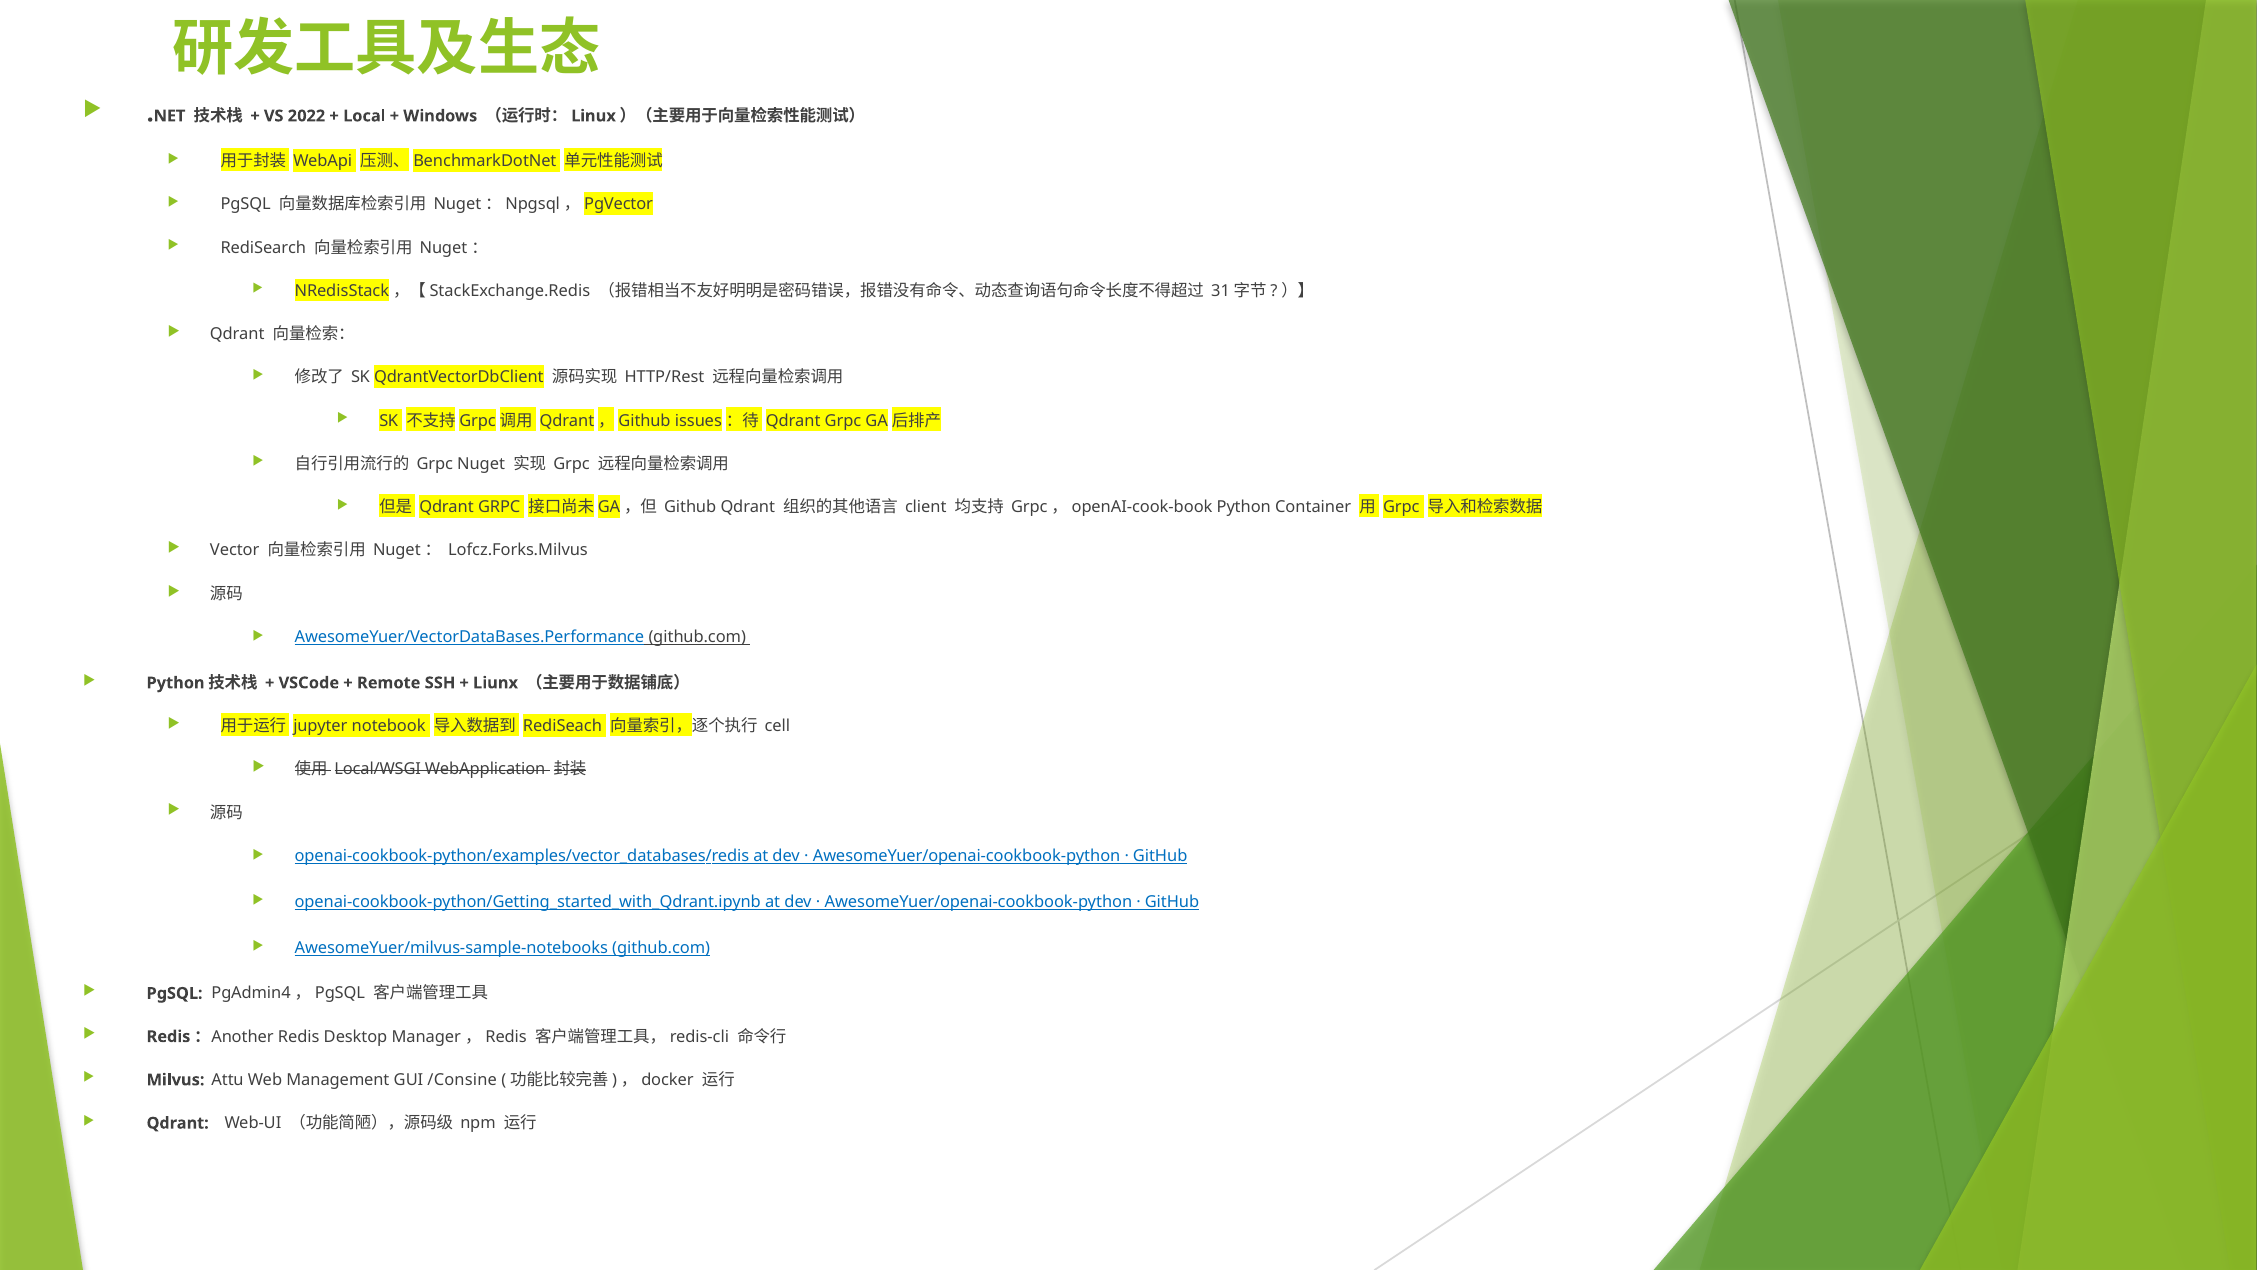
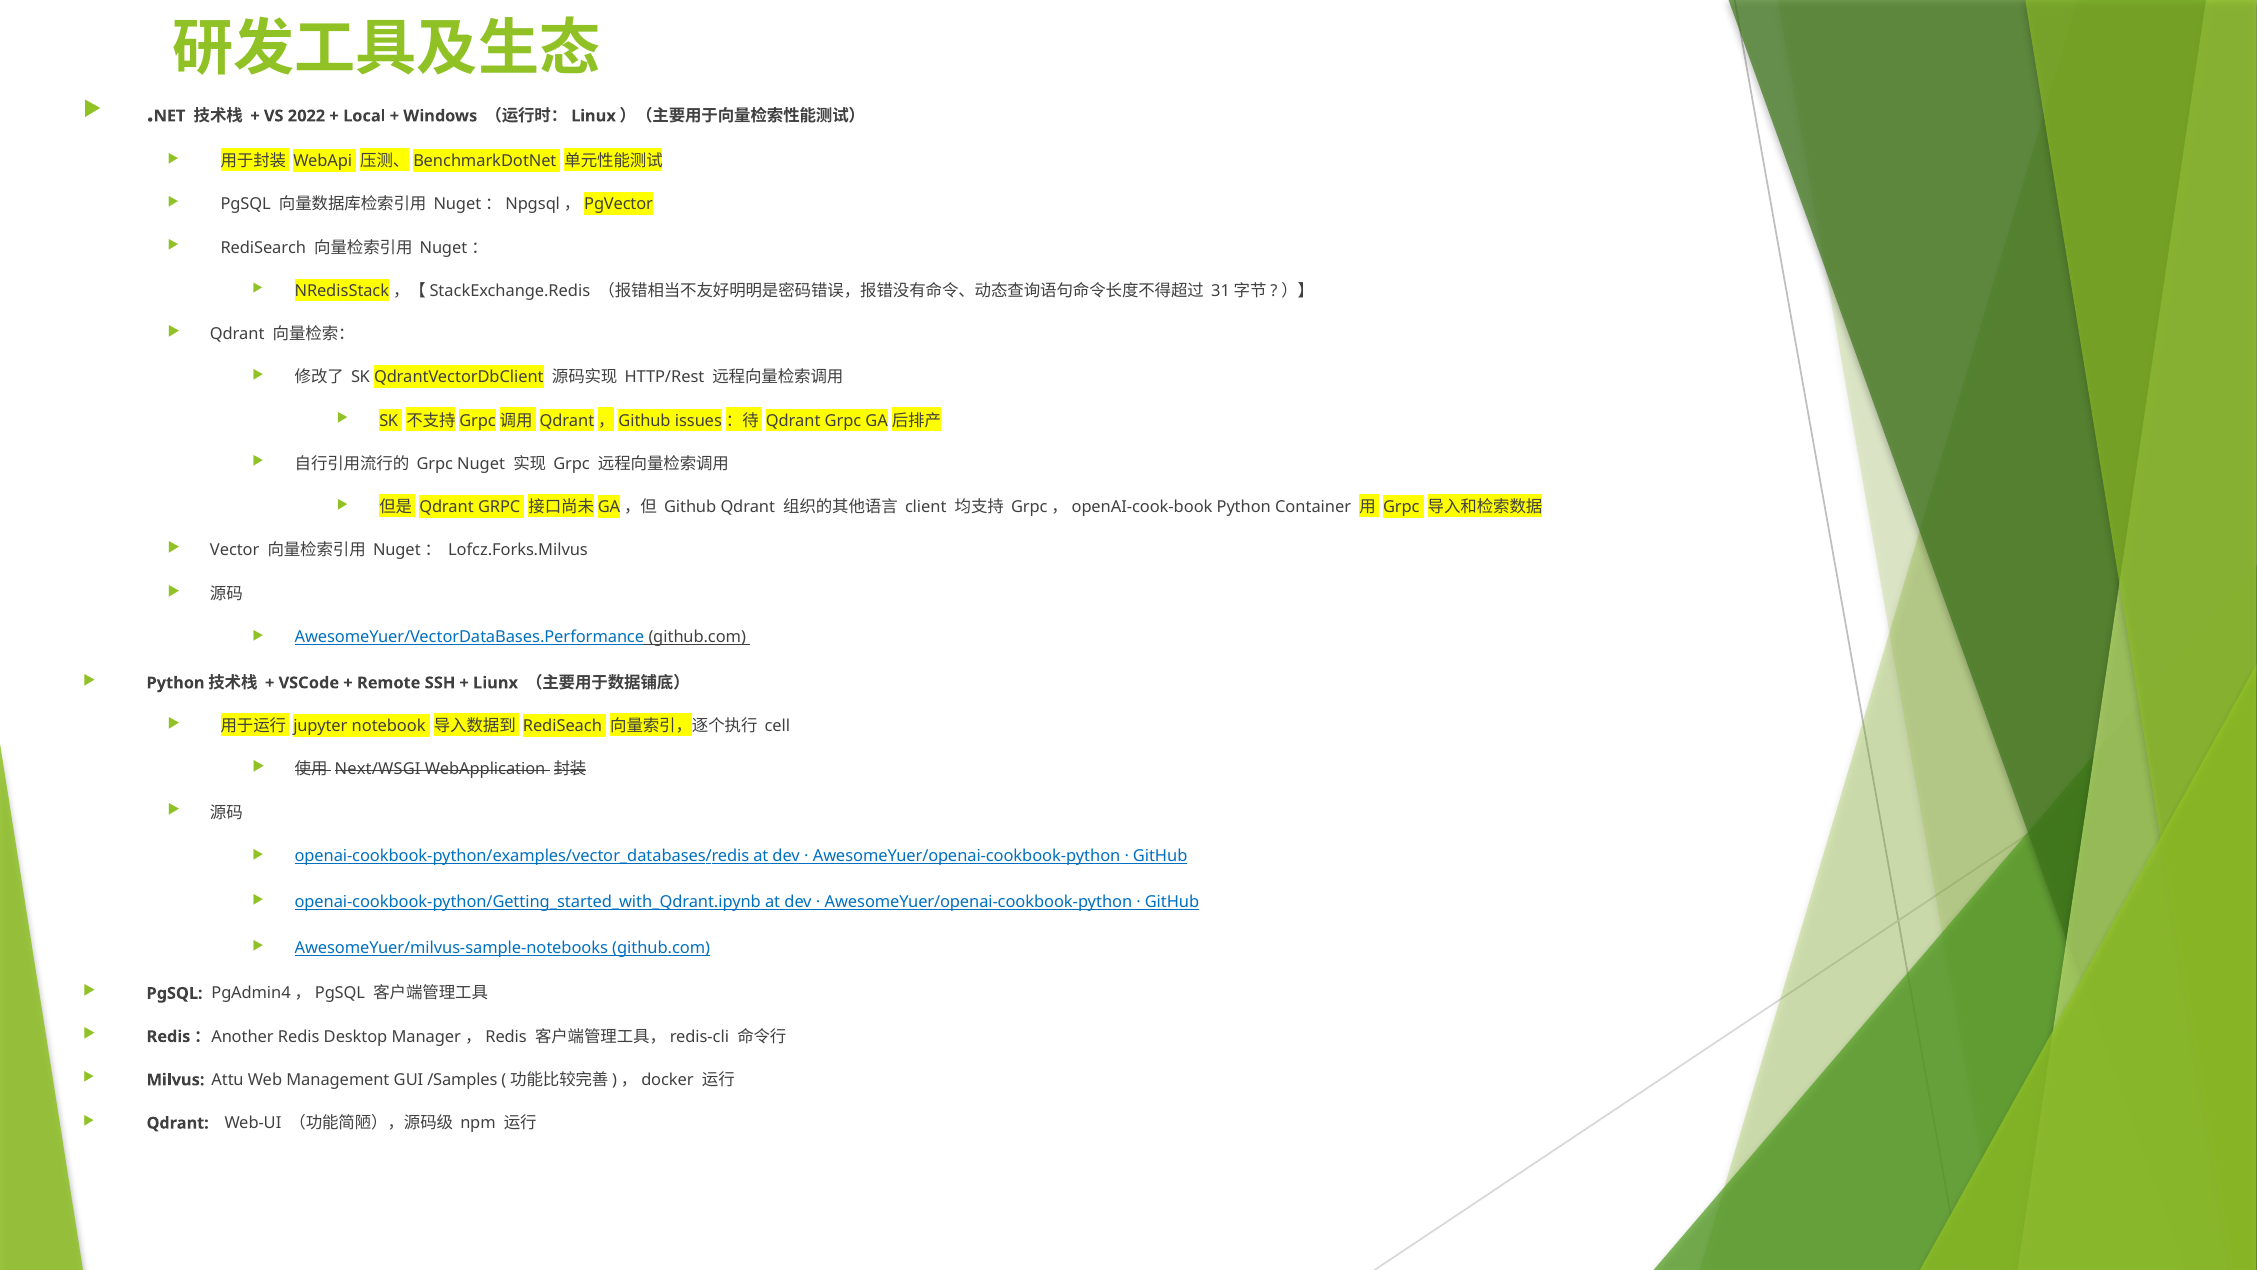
Local/WSGI: Local/WSGI -> Next/WSGI (378, 769)
/Consine: /Consine -> /Samples (462, 1080)
